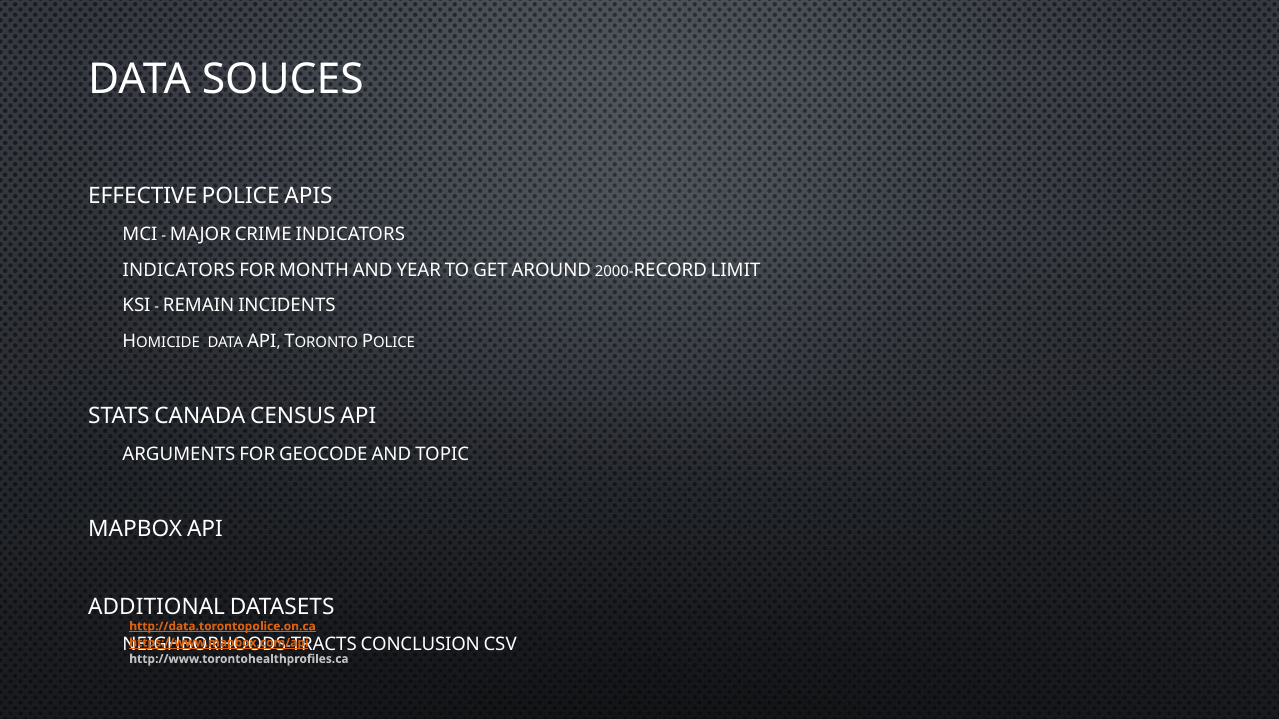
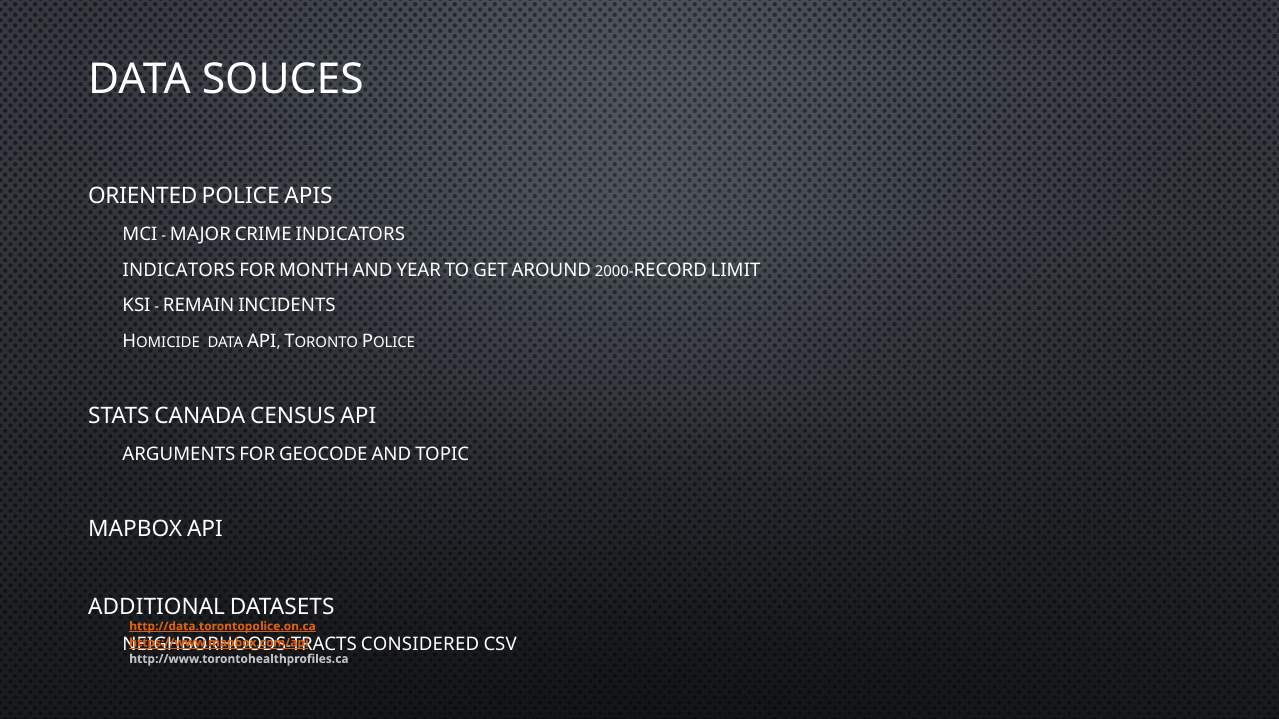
EFFECTIVE: EFFECTIVE -> ORIENTED (143, 197)
CONCLUSION: CONCLUSION -> CONSIDERED (420, 645)
